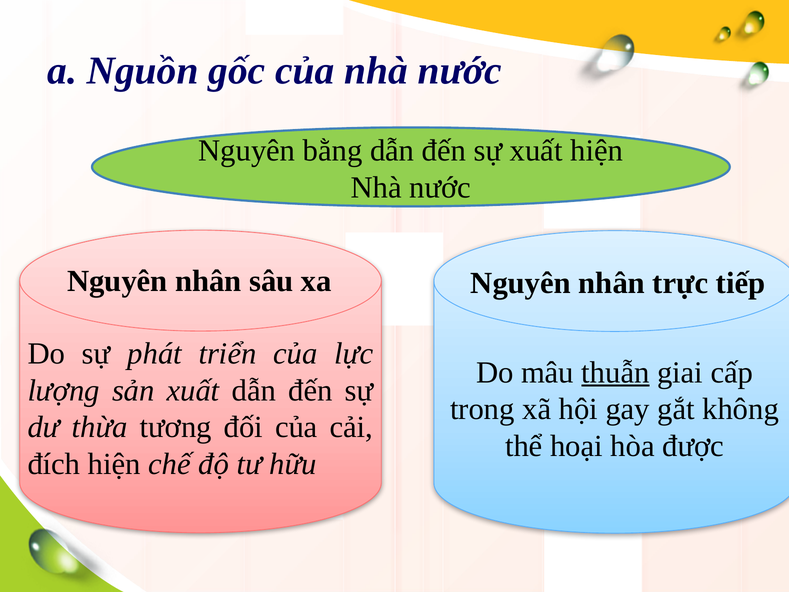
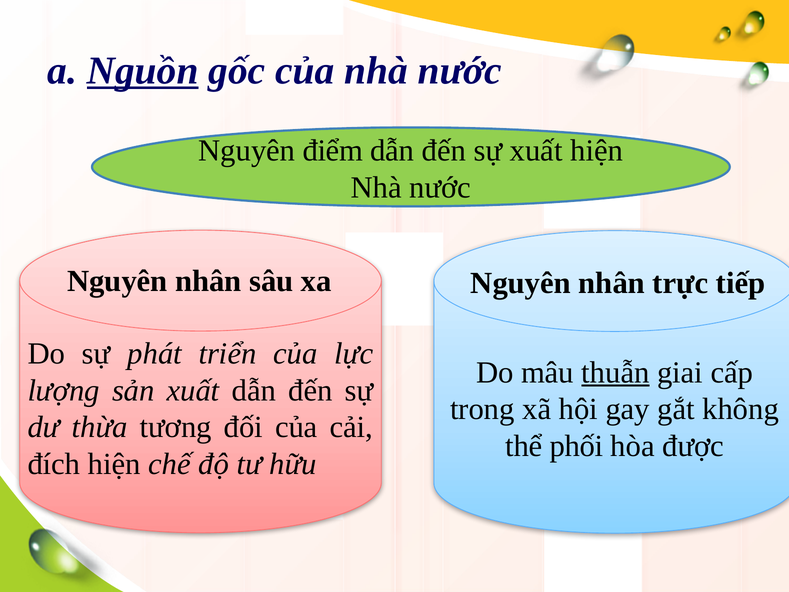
Nguồn underline: none -> present (143, 71)
bằng: bằng -> điểm (333, 150)
hoại: hoại -> phối (577, 446)
